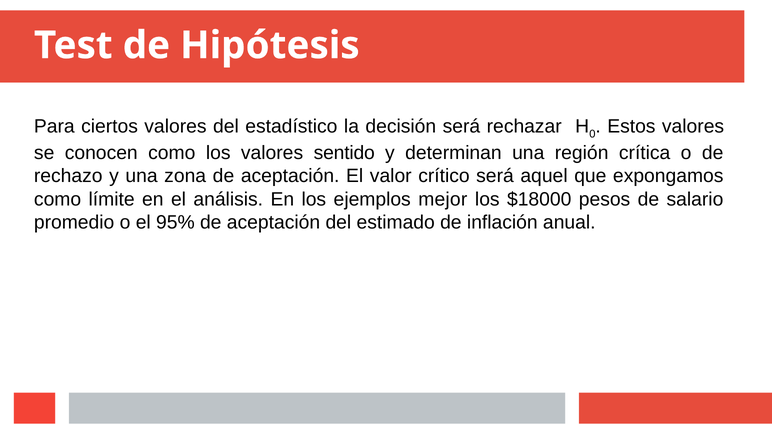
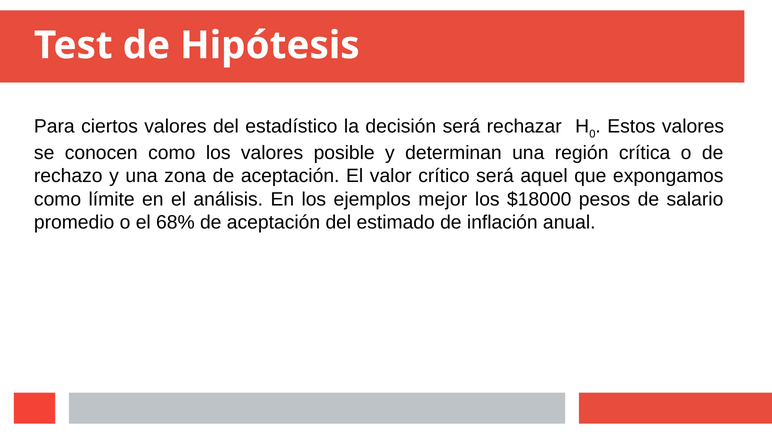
sentido: sentido -> posible (344, 153)
95%: 95% -> 68% (175, 222)
